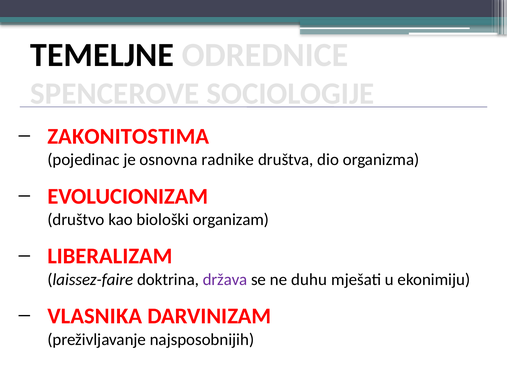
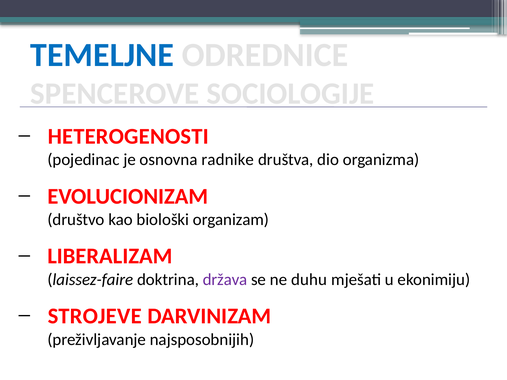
TEMELJNE colour: black -> blue (102, 55)
ZAKONITOSTIMA: ZAKONITOSTIMA -> HETEROGENOSTI (128, 136)
VLASNIKA: VLASNIKA -> STROJEVE (95, 316)
